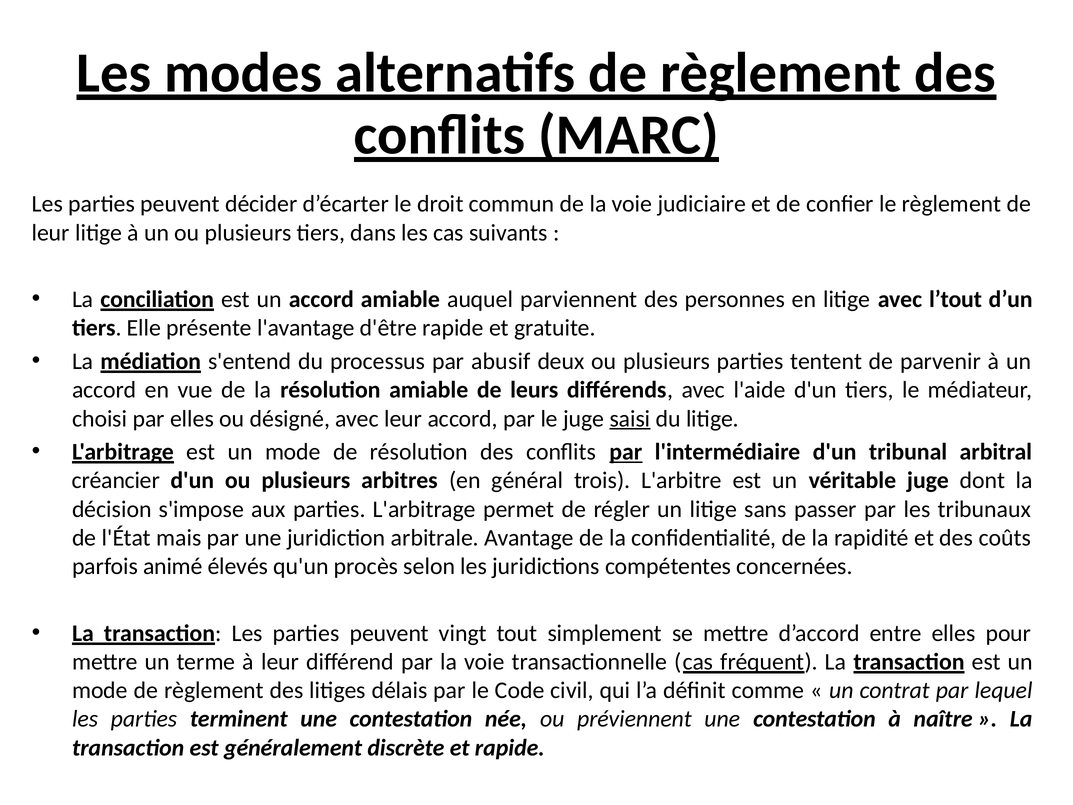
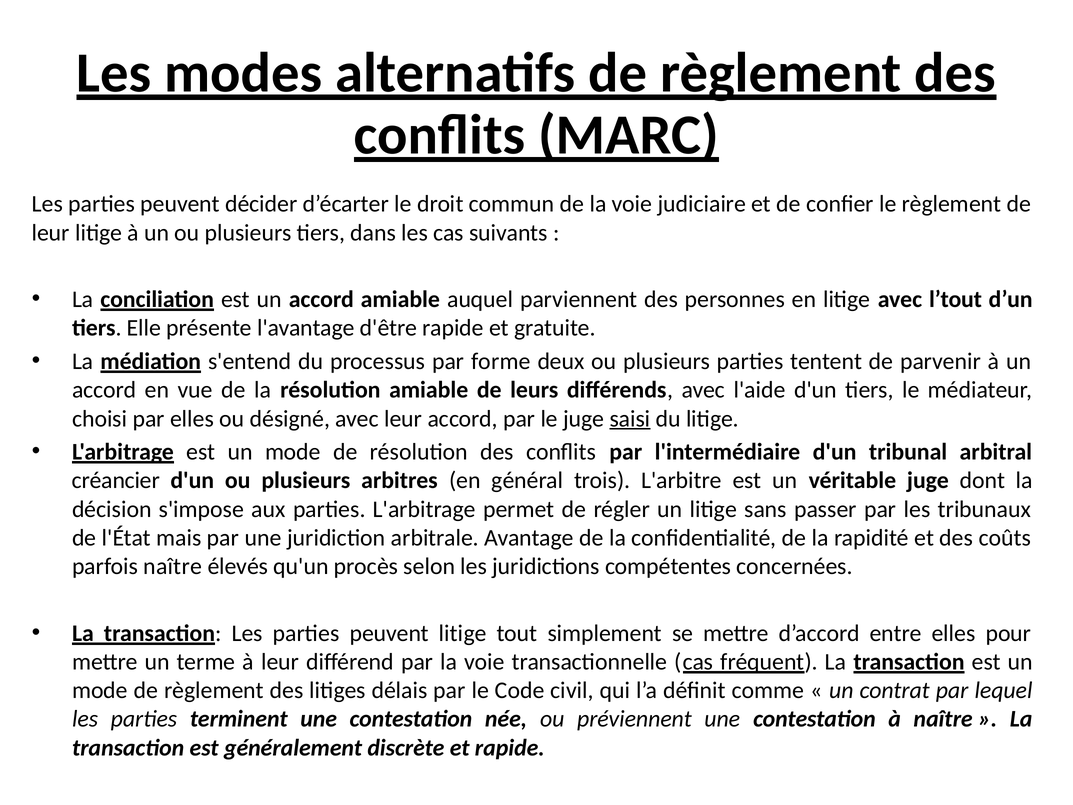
abusif: abusif -> forme (501, 361)
par underline: present -> none (626, 452)
parfois animé: animé -> naître (173, 566)
peuvent vingt: vingt -> litige (463, 633)
